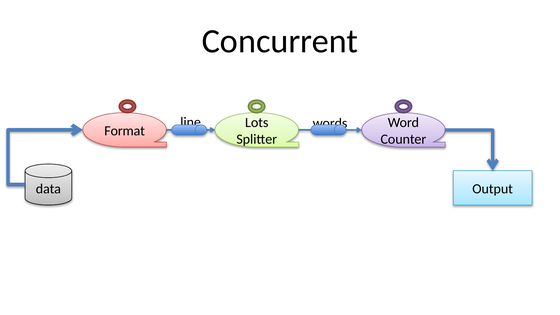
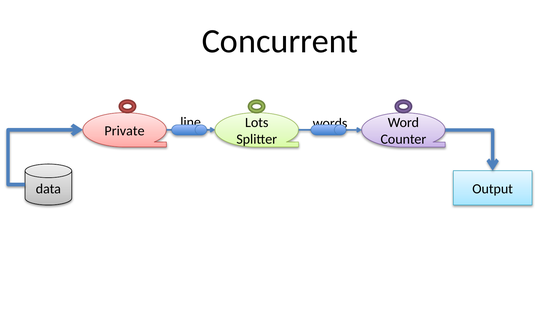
Format: Format -> Private (125, 131)
